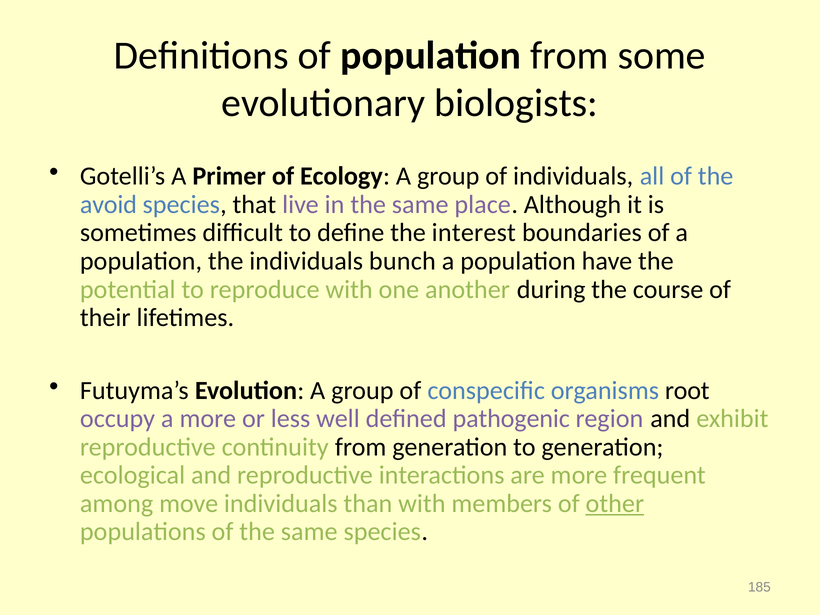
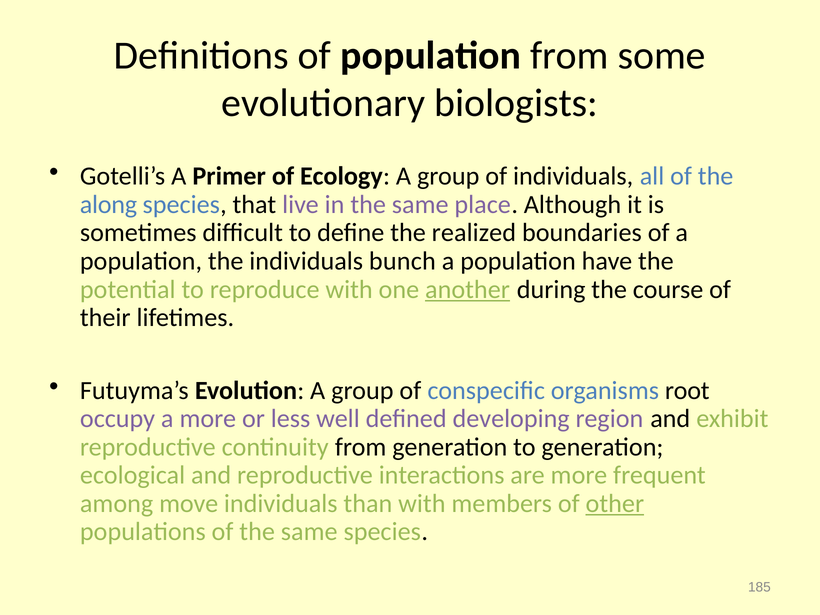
avoid: avoid -> along (108, 205)
interest: interest -> realized (474, 233)
another underline: none -> present (468, 289)
pathogenic: pathogenic -> developing (511, 419)
